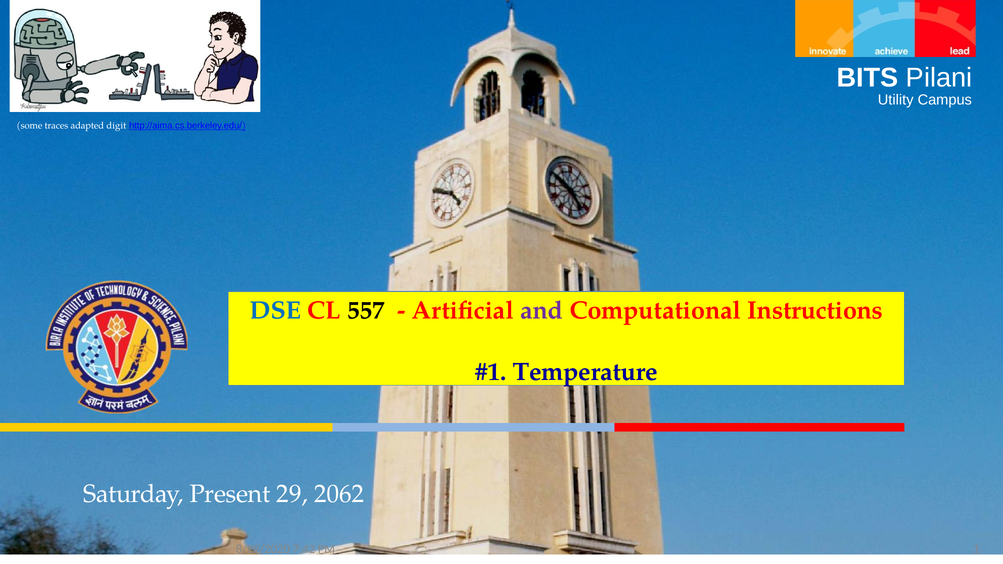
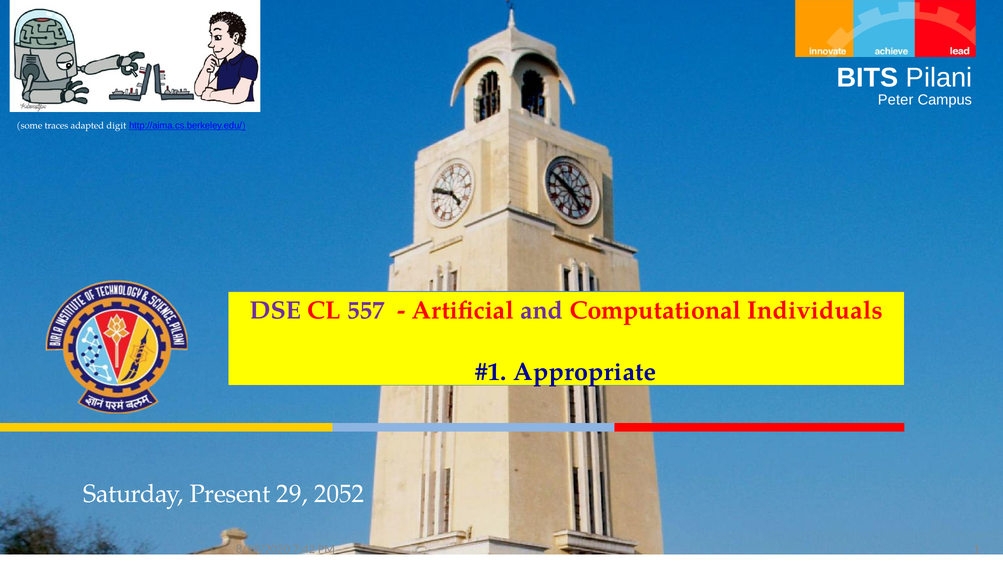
Utility: Utility -> Peter (896, 100)
DSE colour: blue -> purple (275, 310)
557 colour: black -> purple (366, 310)
Instructions: Instructions -> Individuals (815, 310)
Temperature: Temperature -> Appropriate (585, 372)
2062: 2062 -> 2052 (339, 494)
